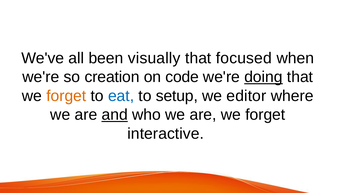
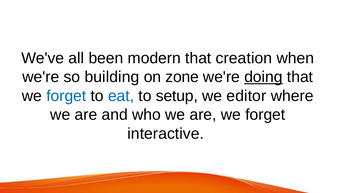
visually: visually -> modern (154, 58)
focused: focused -> creation (244, 58)
creation: creation -> building (112, 77)
code: code -> zone (182, 77)
forget colour: orange -> blue (66, 96)
and underline: present -> none (115, 114)
